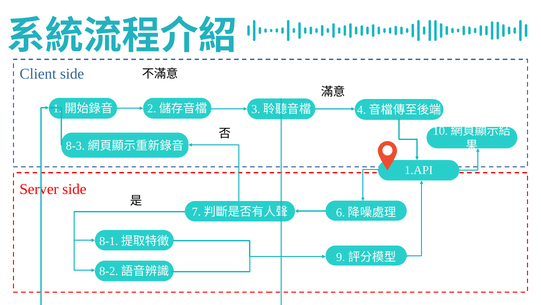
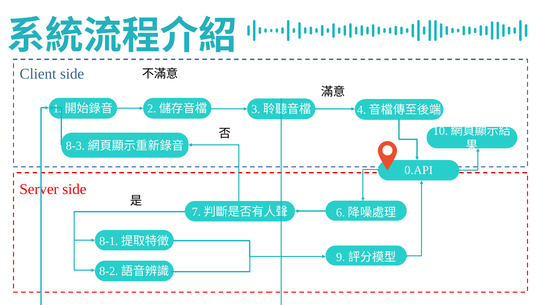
1.API: 1.API -> 0.API (419, 170)
